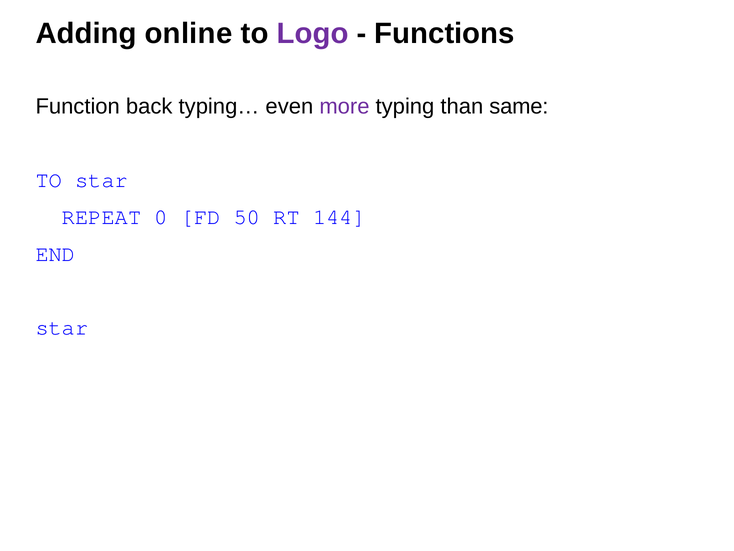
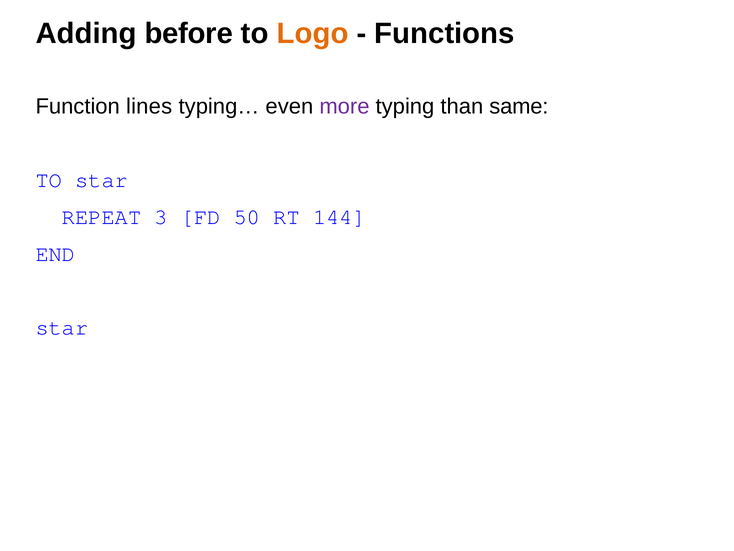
online: online -> before (189, 34)
Logo colour: purple -> orange (313, 34)
back: back -> lines (149, 106)
0: 0 -> 3 (161, 217)
